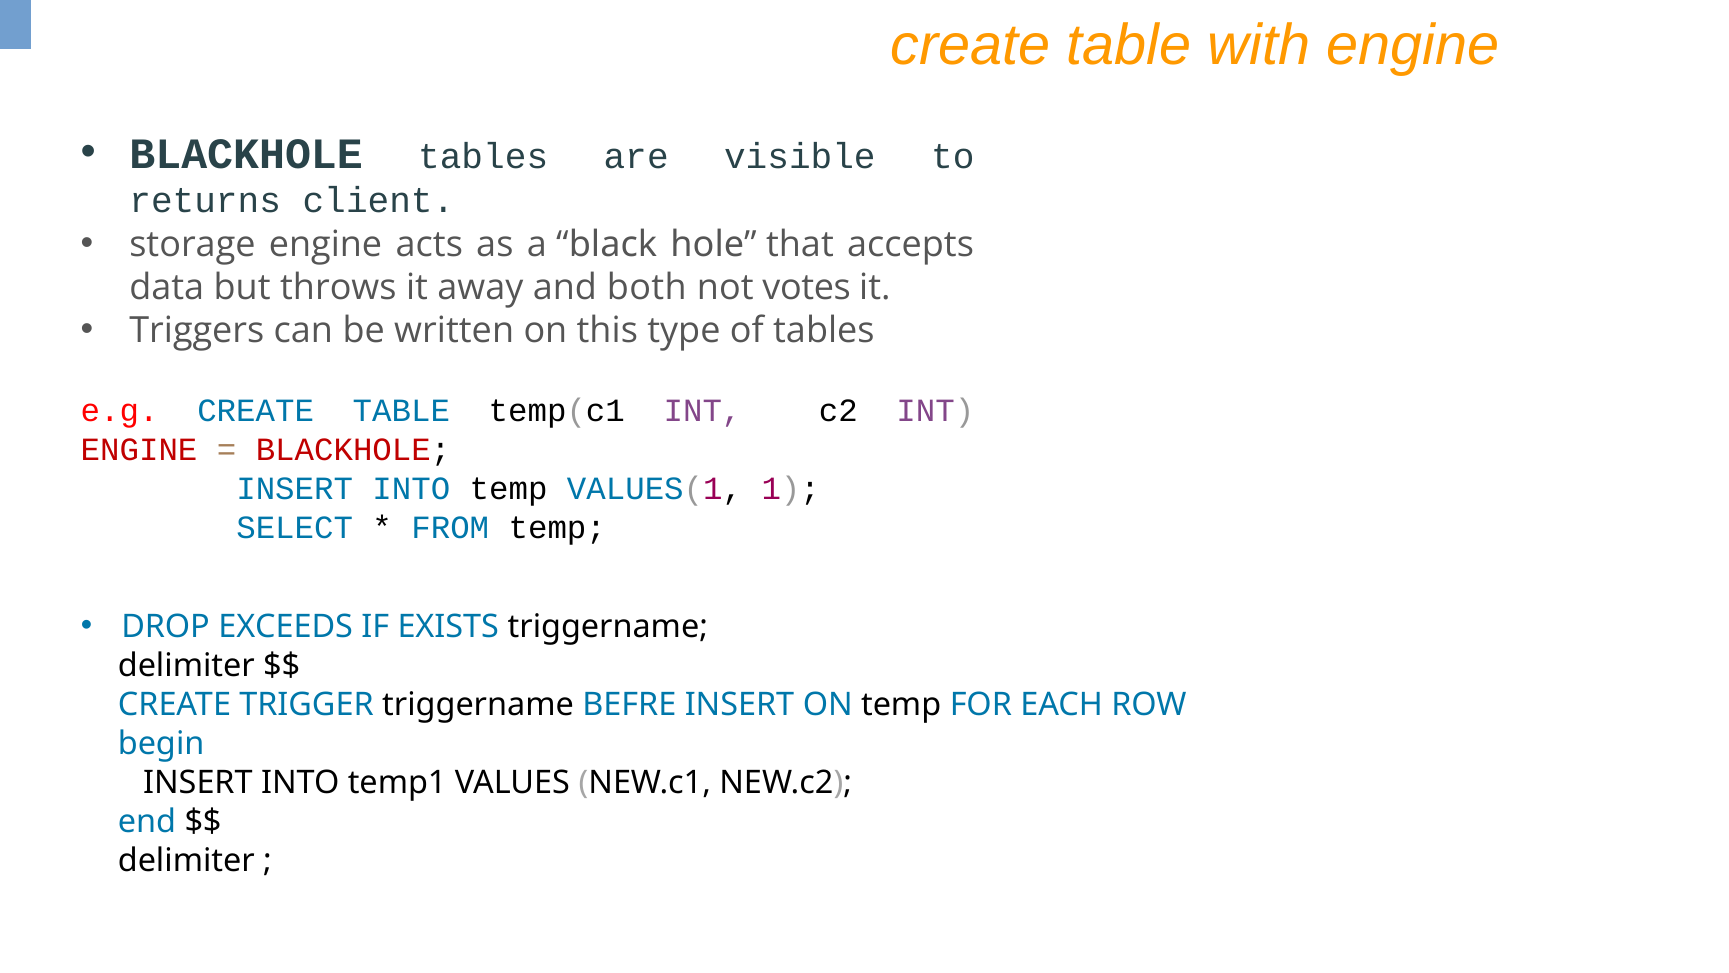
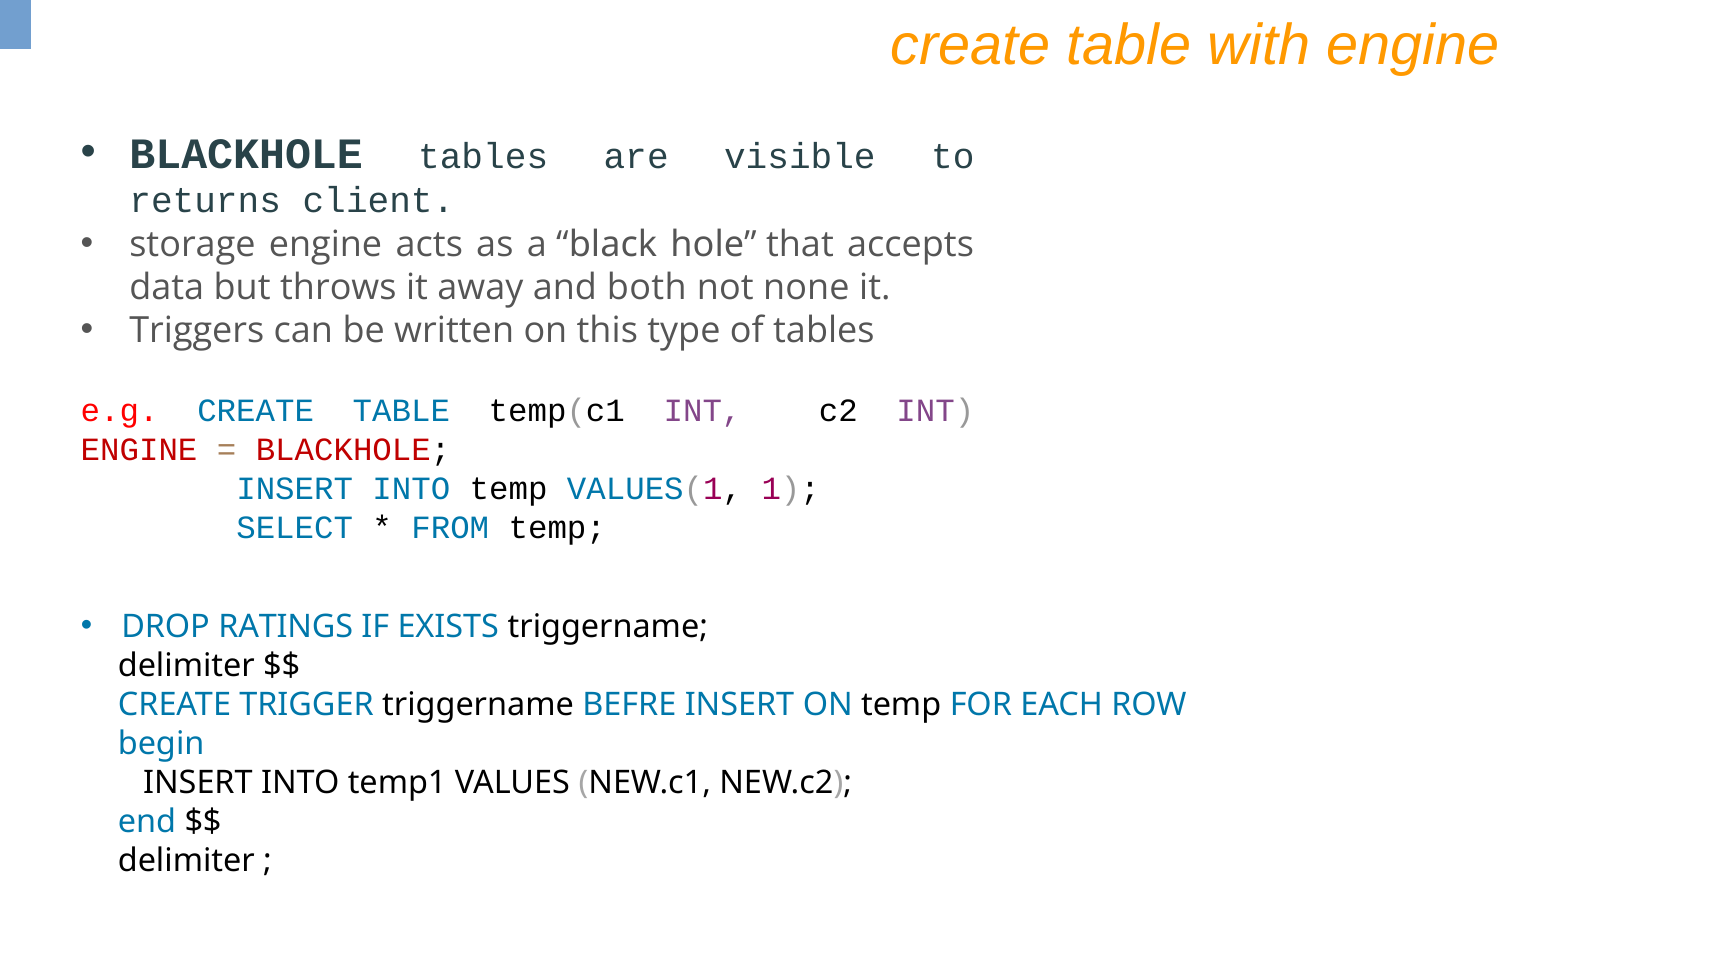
votes: votes -> none (806, 287)
EXCEEDS: EXCEEDS -> RATINGS (286, 627)
